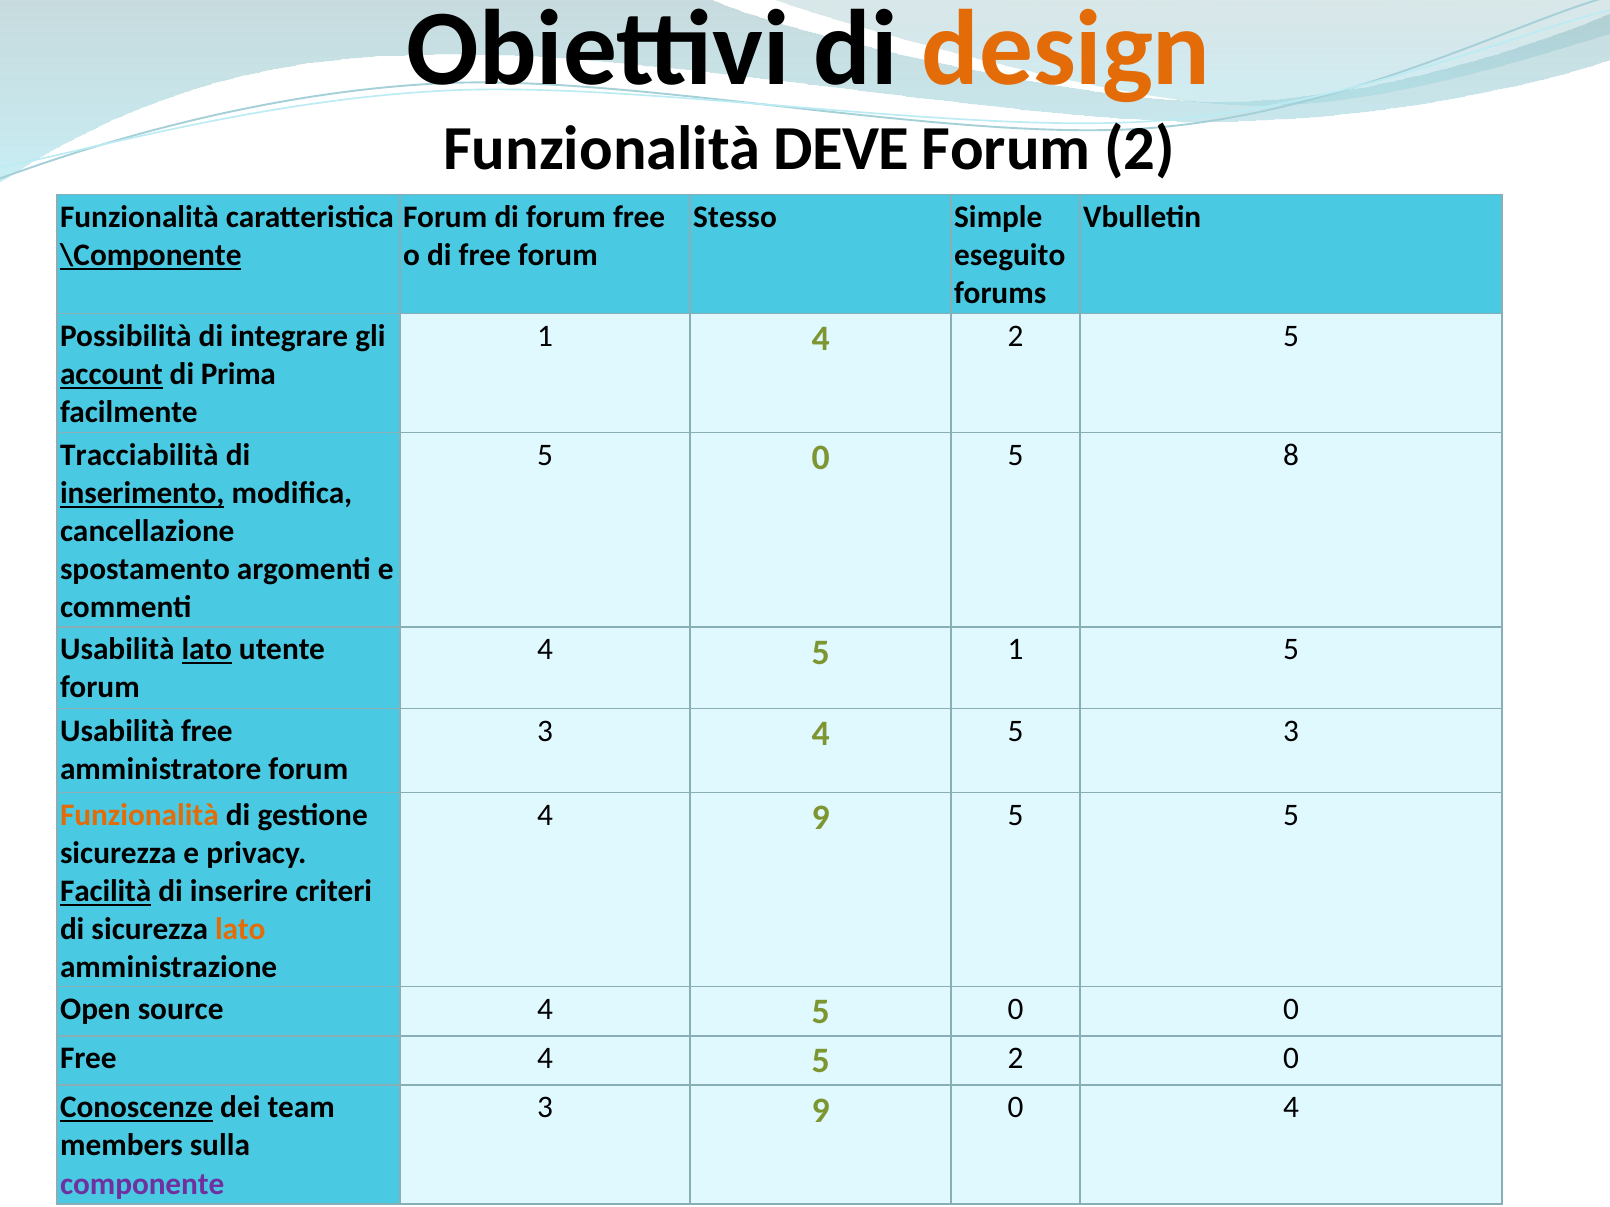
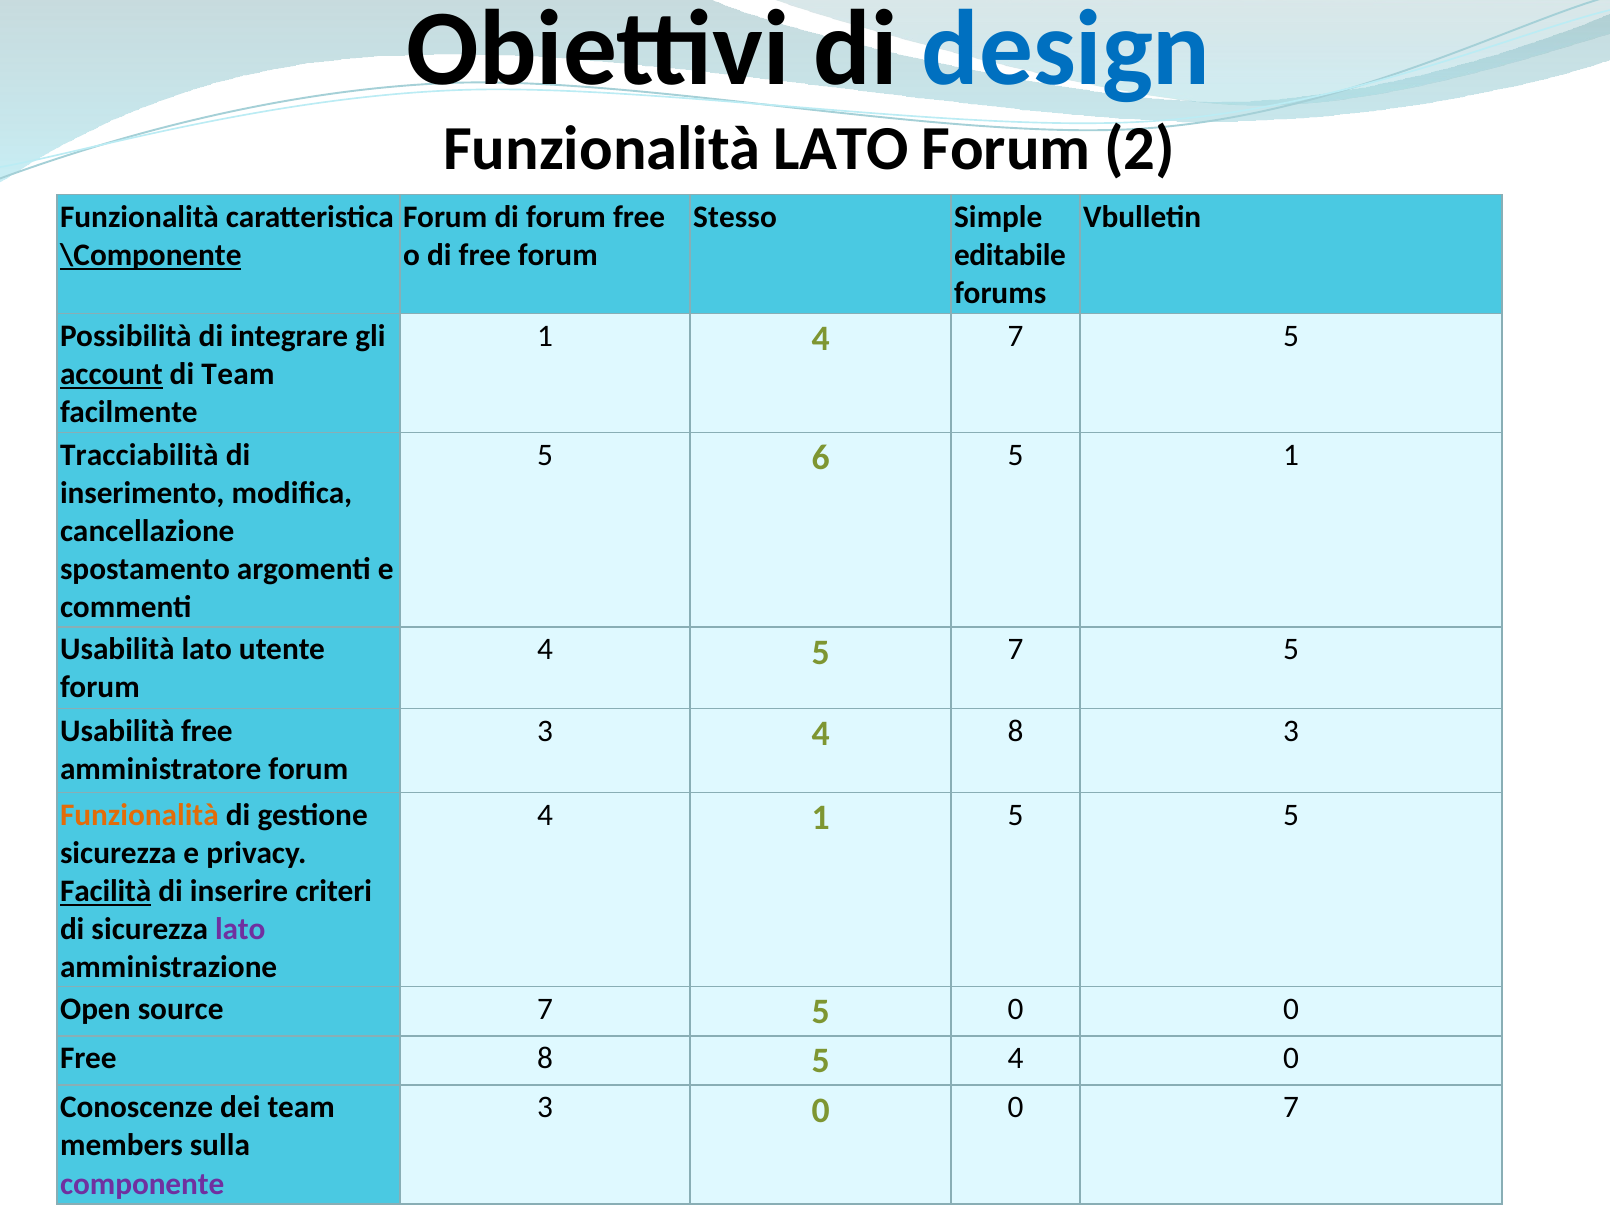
design colour: orange -> blue (1066, 50)
Funzionalità DEVE: DEVE -> LATO (841, 148)
eseguito: eseguito -> editabile (1010, 255)
4 2: 2 -> 7 (1016, 336)
di Prima: Prima -> Team (238, 374)
0: 0 -> 6 (821, 458)
5 8: 8 -> 1 (1291, 455)
inserimento underline: present -> none (142, 494)
lato underline: present -> none (207, 650)
5 1: 1 -> 7 (1016, 650)
3 4 5: 5 -> 8 (1016, 731)
4 9: 9 -> 1 (821, 818)
lato colour: orange -> purple (240, 930)
source 4: 4 -> 7 (545, 1010)
Free 4: 4 -> 8 (545, 1059)
5 2: 2 -> 4 (1016, 1059)
Conoscenze underline: present -> none (137, 1108)
3 9: 9 -> 0 (821, 1111)
0 4: 4 -> 7 (1291, 1108)
